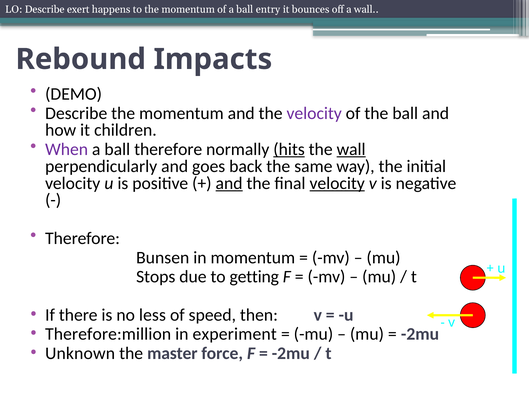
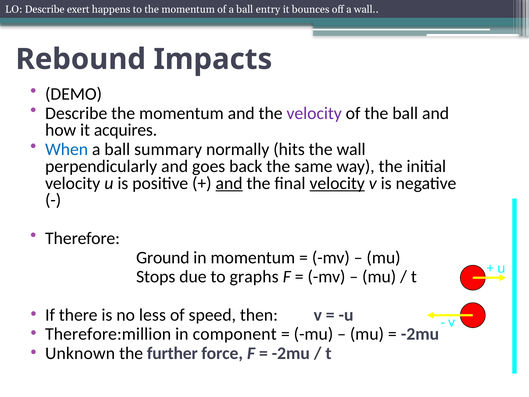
children: children -> acquires (125, 130)
When colour: purple -> blue (67, 149)
ball therefore: therefore -> summary (168, 149)
hits underline: present -> none (289, 149)
wall underline: present -> none (351, 149)
Bunsen: Bunsen -> Ground (163, 257)
getting: getting -> graphs (254, 277)
experiment: experiment -> component (235, 334)
master: master -> further (172, 353)
